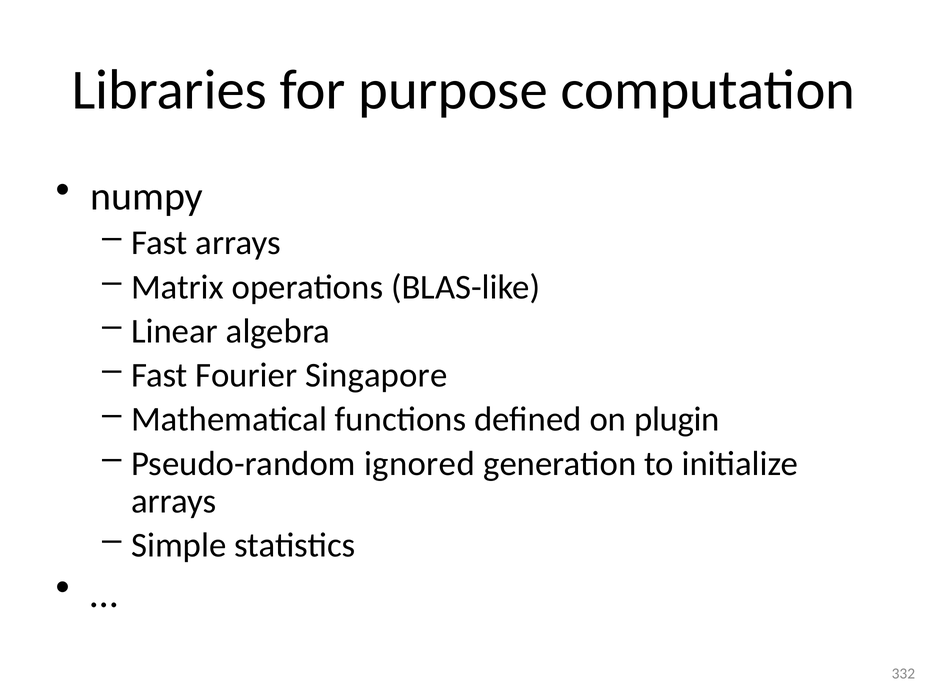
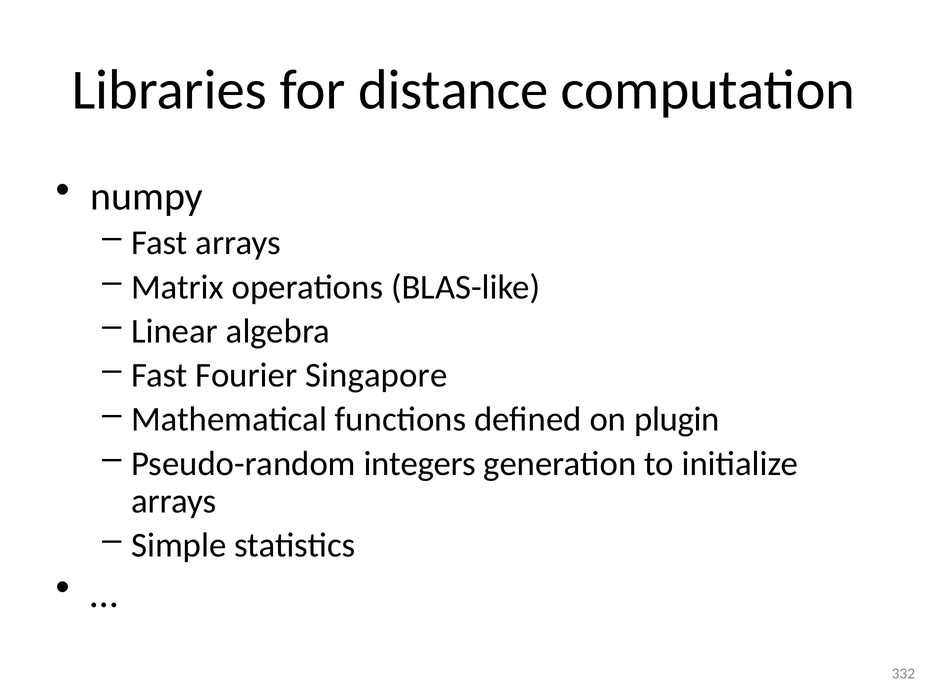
purpose: purpose -> distance (453, 90)
ignored: ignored -> integers (420, 464)
